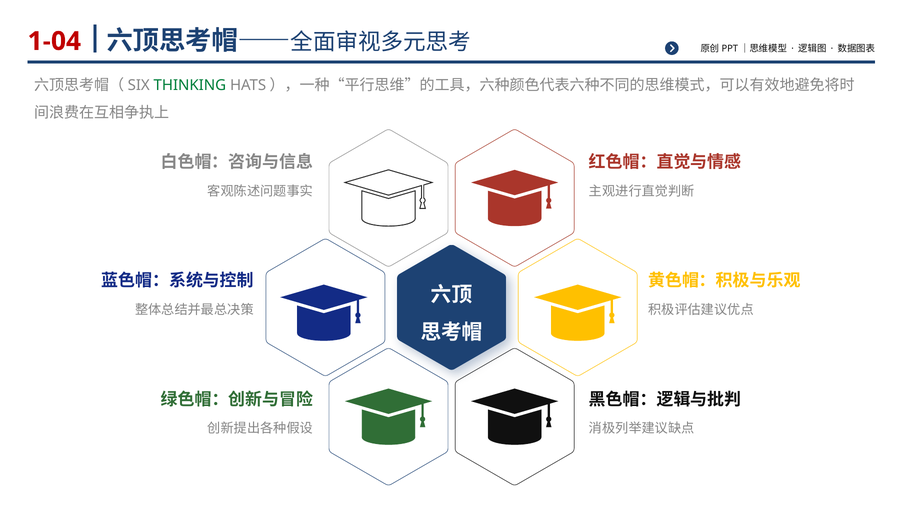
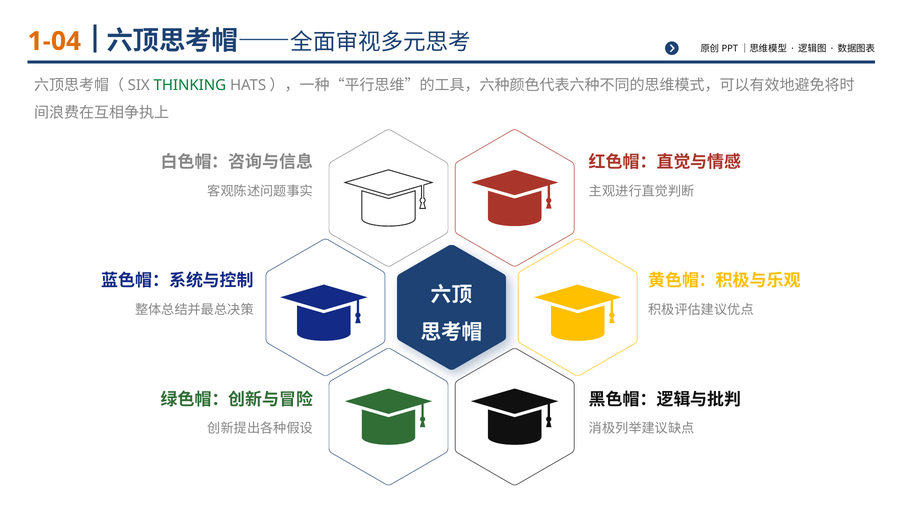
1-04 colour: red -> orange (54, 41)
